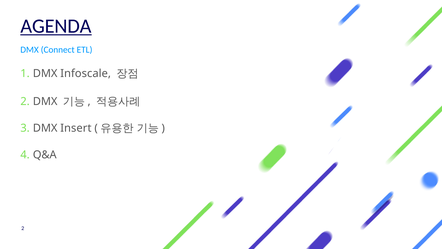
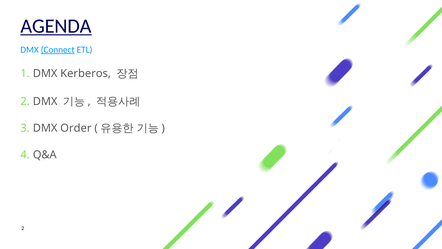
Connect underline: none -> present (58, 50)
Infoscale: Infoscale -> Kerberos (86, 73)
Insert: Insert -> Order (76, 128)
